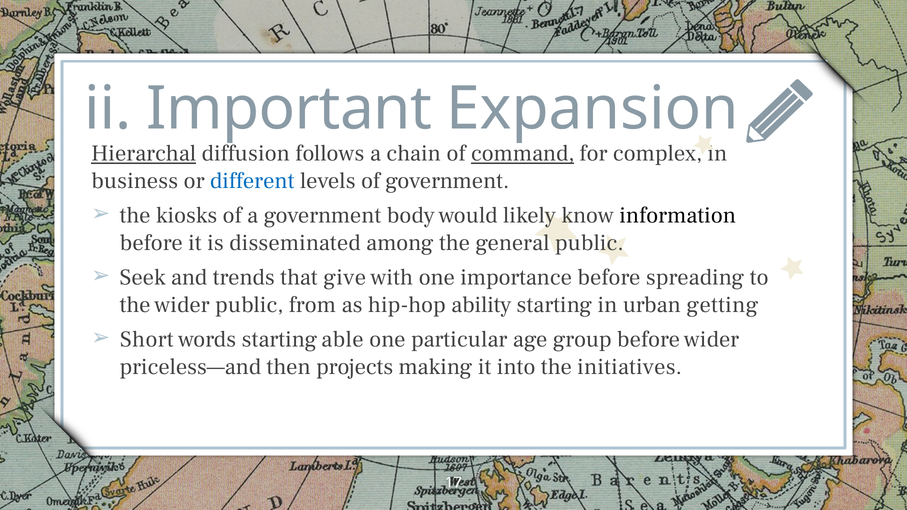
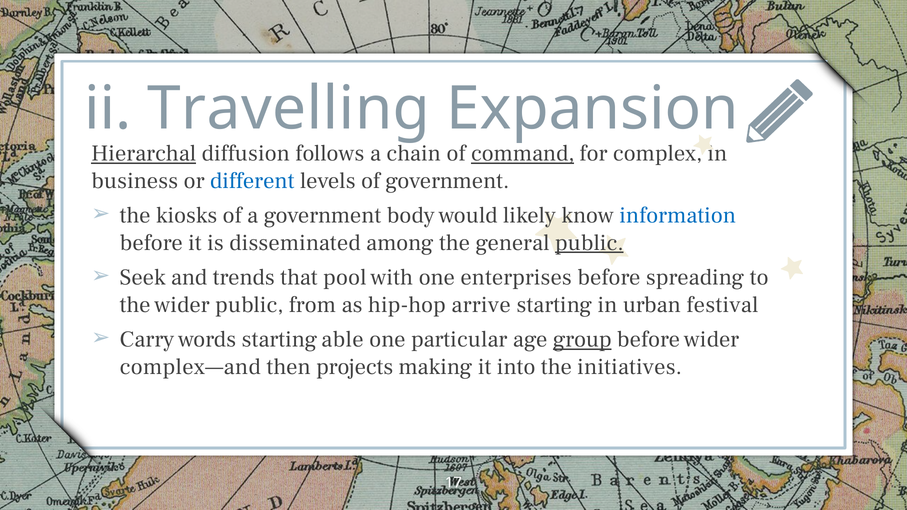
Important: Important -> Travelling (289, 109)
information colour: black -> blue (678, 215)
public underline: none -> present (589, 243)
give: give -> pool (345, 277)
importance: importance -> enterprises (516, 277)
ability: ability -> arrive (481, 305)
getting: getting -> festival (722, 305)
Short: Short -> Carry (147, 339)
group underline: none -> present (582, 339)
priceless—and: priceless—and -> complex—and (190, 367)
